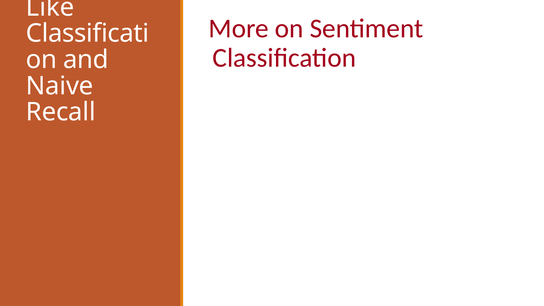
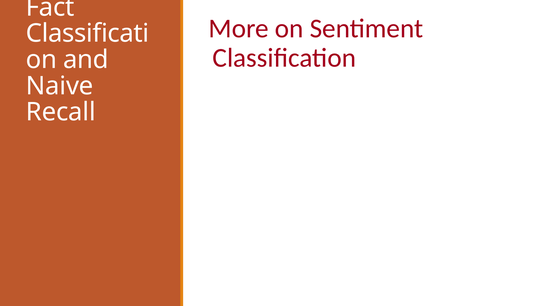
Like: Like -> Fact (50, 7)
